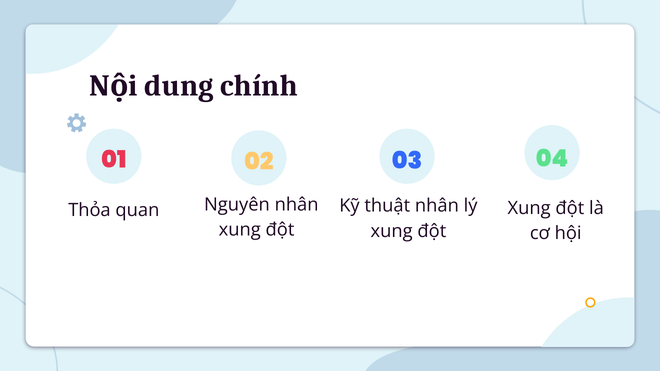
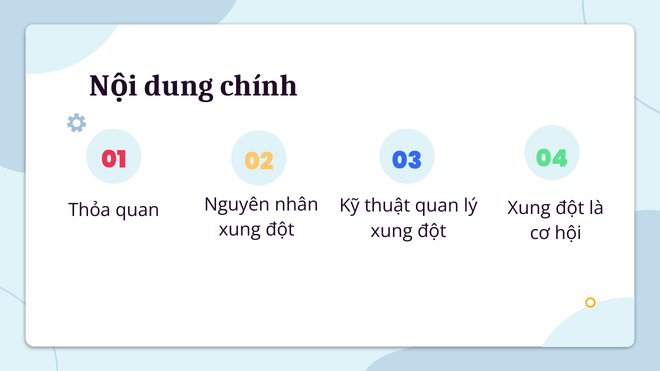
thuật nhân: nhân -> quan (437, 206)
